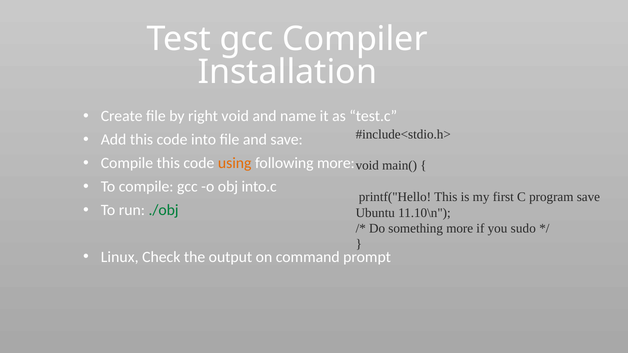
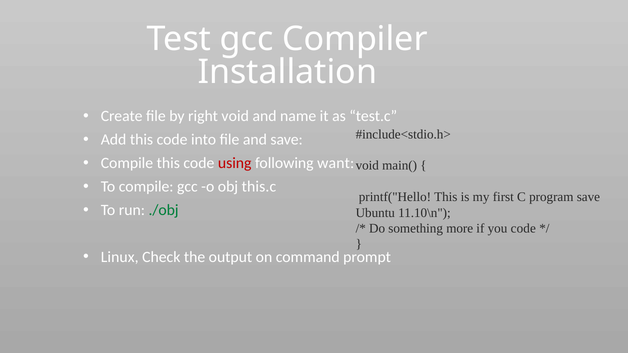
using colour: orange -> red (235, 163)
following more: more -> want (336, 163)
into.c: into.c -> this.c (259, 187)
you sudo: sudo -> code (523, 229)
